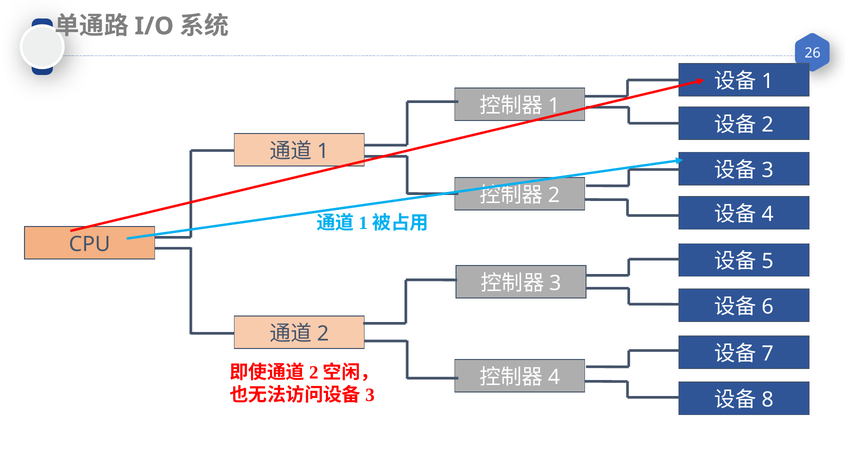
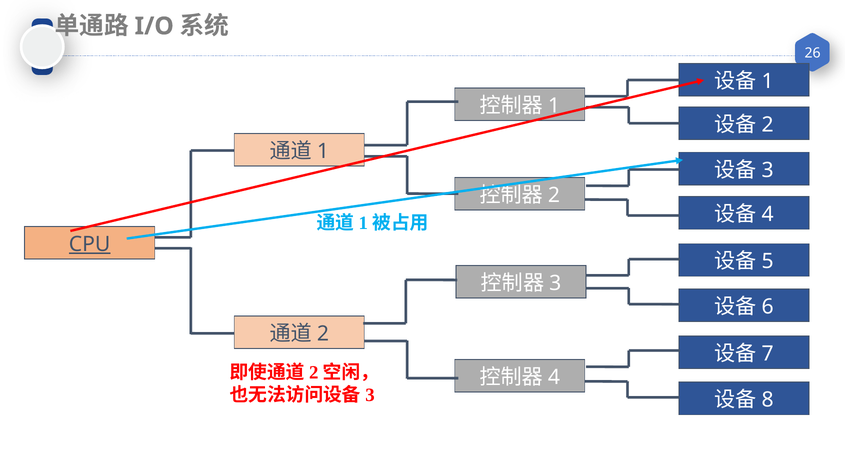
CPU underline: none -> present (90, 244)
